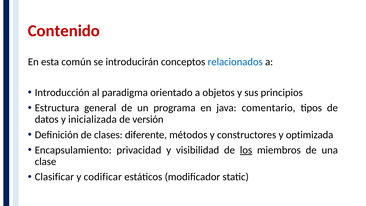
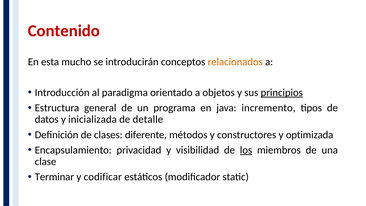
común: común -> mucho (76, 62)
relacionados colour: blue -> orange (235, 62)
principios underline: none -> present (282, 92)
comentario: comentario -> incremento (269, 108)
versión: versión -> detalle (148, 119)
Clasificar: Clasificar -> Terminar (54, 177)
